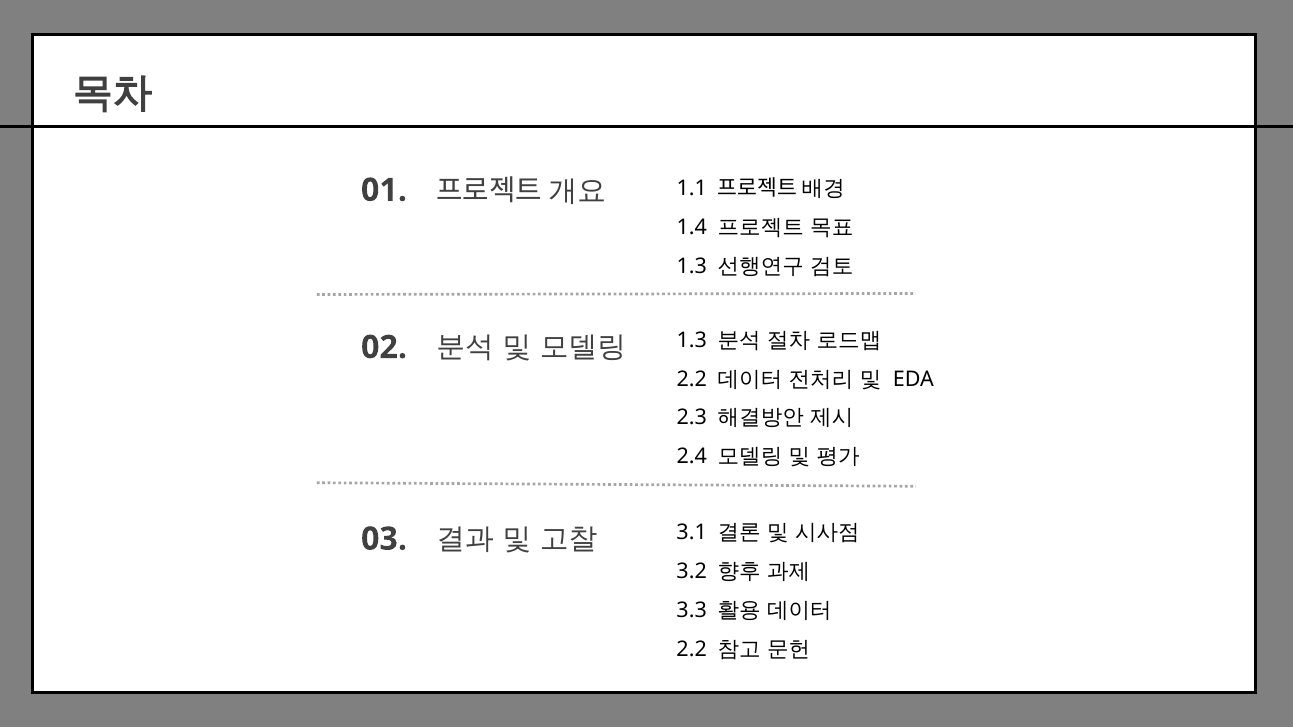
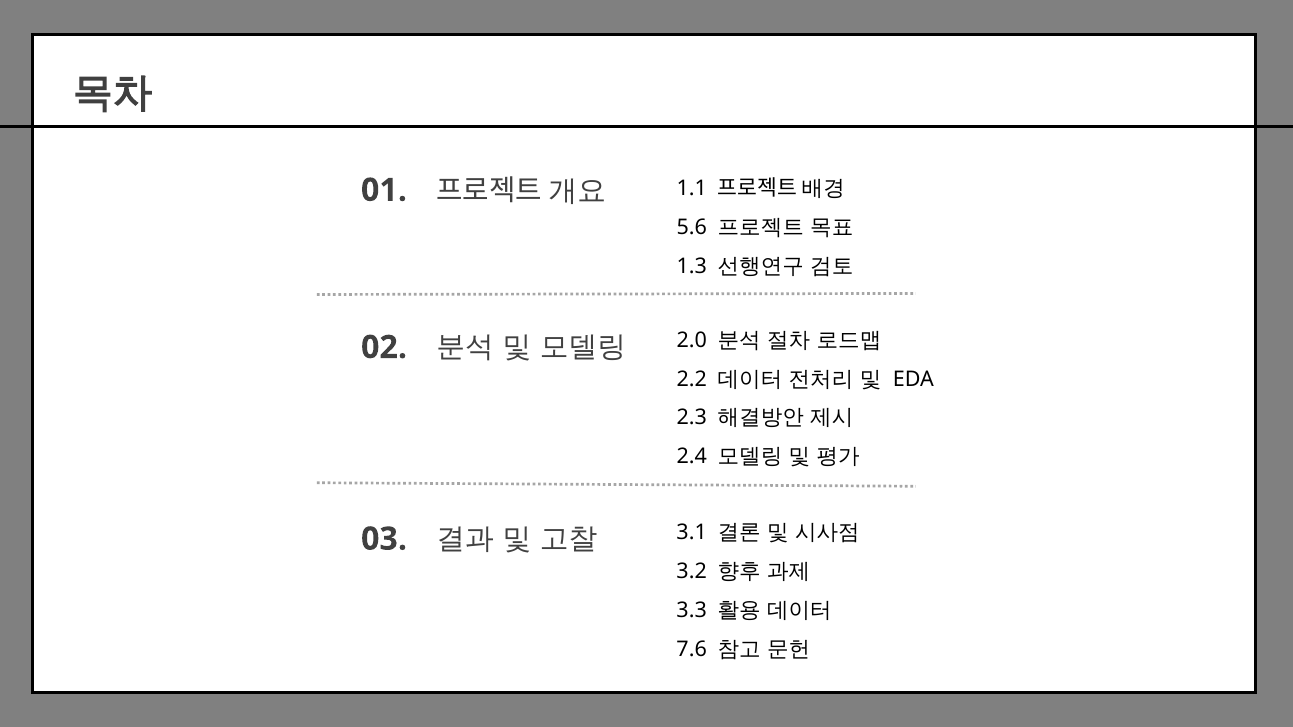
1.4: 1.4 -> 5.6 (692, 227)
1.3: 1.3 -> 2.0 (692, 340)
2.2: 2.2 -> 7.6 (692, 649)
